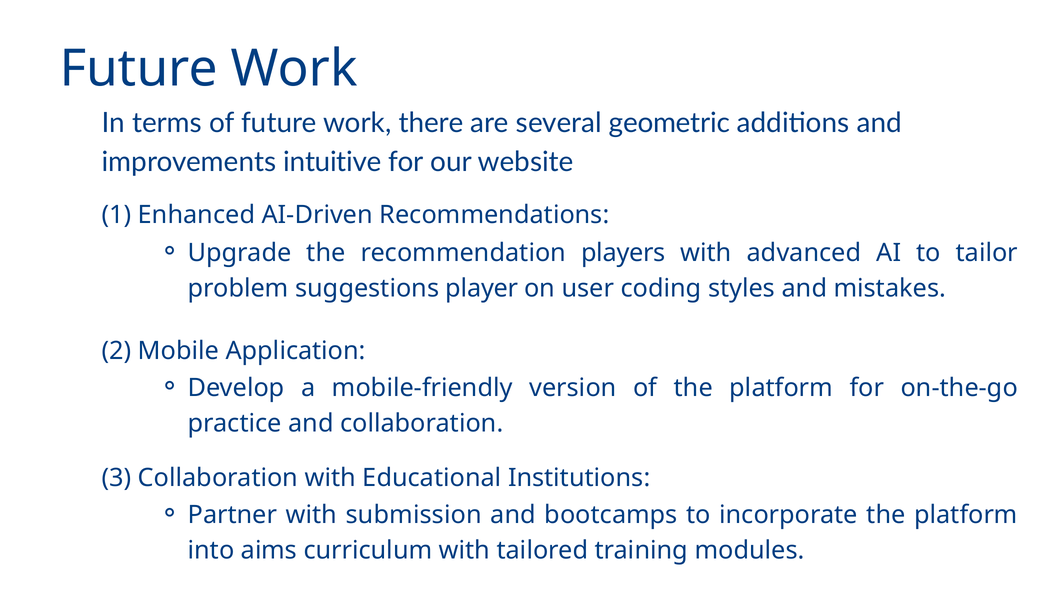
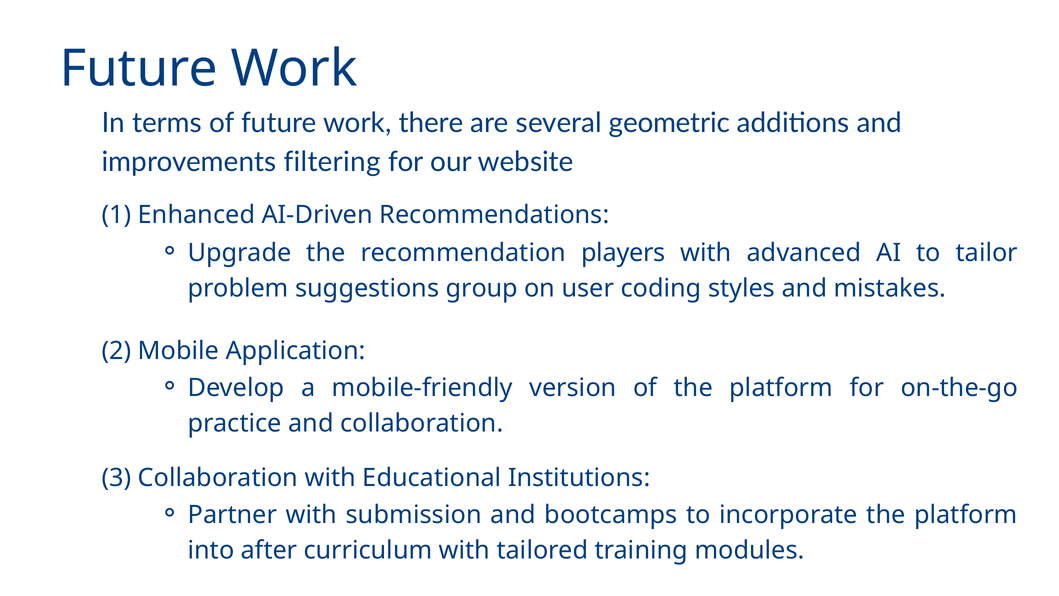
intuitive: intuitive -> filtering (332, 162)
player: player -> group (482, 288)
aims: aims -> after (269, 550)
